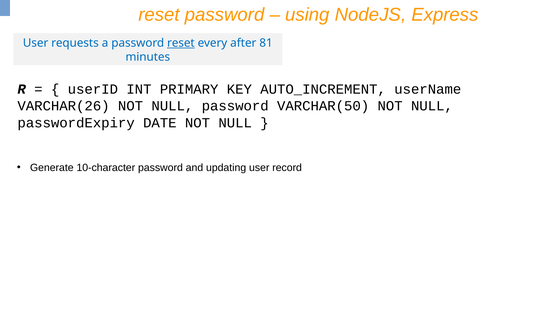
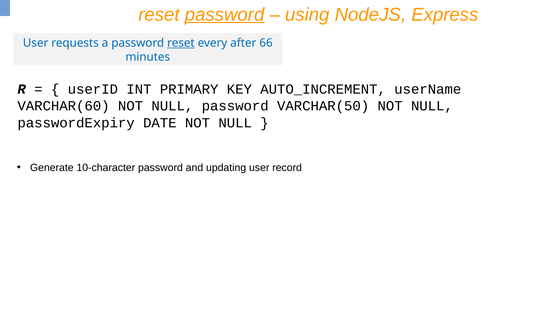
password underline: none -> present (225, 15)
81: 81 -> 66 (266, 43)
VARCHAR(26: VARCHAR(26 -> VARCHAR(60 (64, 106)
